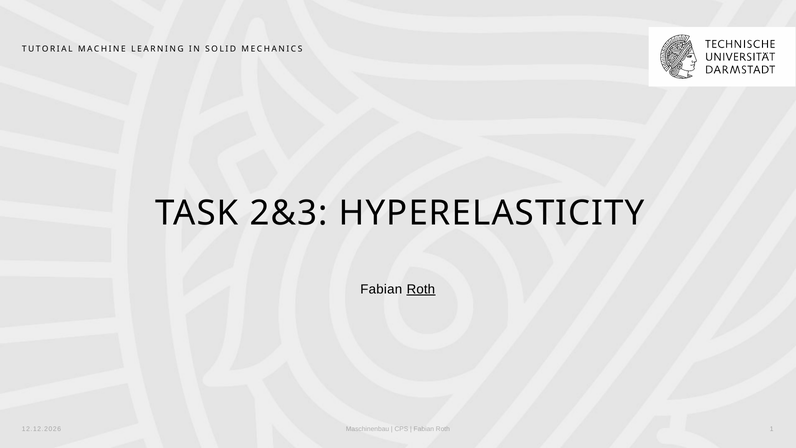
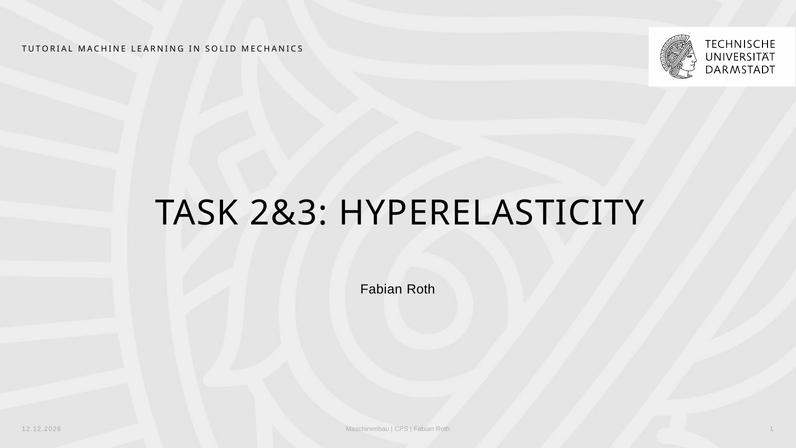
Roth underline: present -> none (421, 289)
